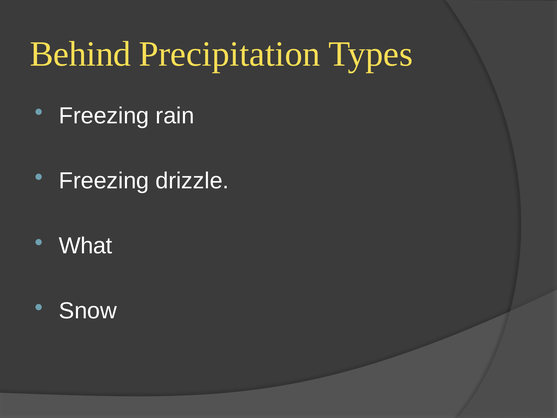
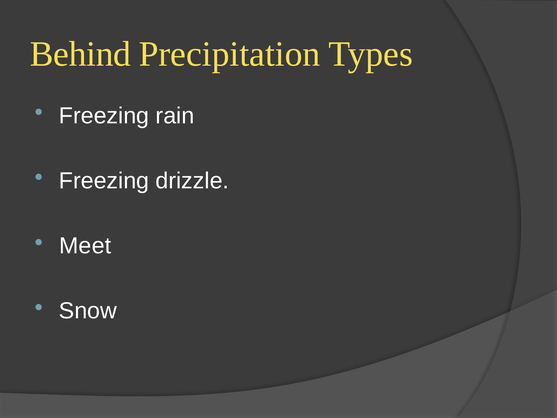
What: What -> Meet (85, 246)
